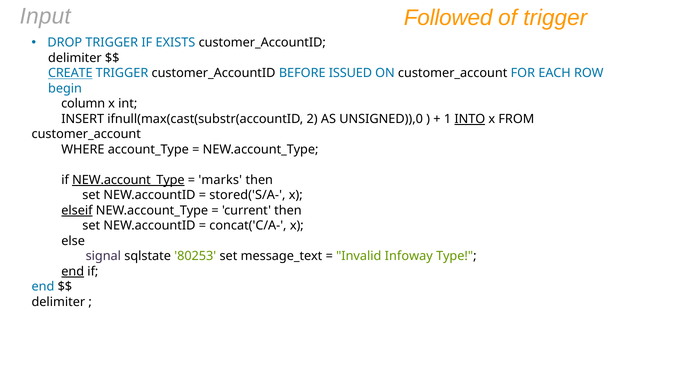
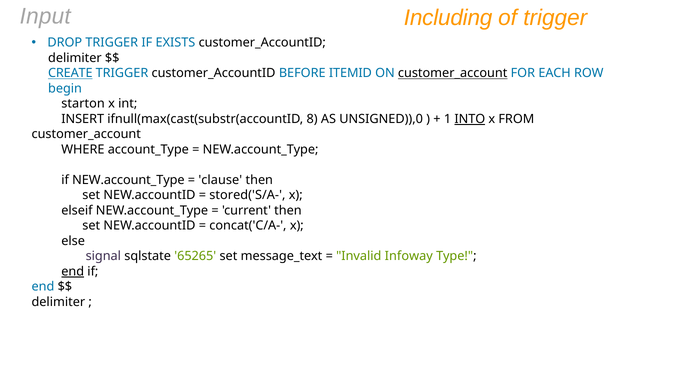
Followed: Followed -> Including (448, 18)
ISSUED: ISSUED -> ITEMID (350, 73)
customer_account underline: none -> present (453, 73)
column: column -> starton (83, 104)
2: 2 -> 8 (312, 119)
NEW.account_Type underline: present -> none (128, 180)
marks: marks -> clause (220, 180)
elseif underline: present -> none (77, 210)
80253: 80253 -> 65265 (195, 256)
